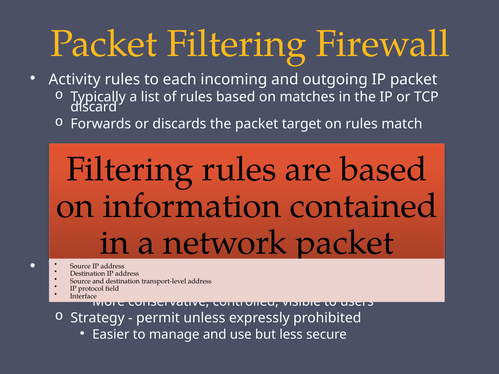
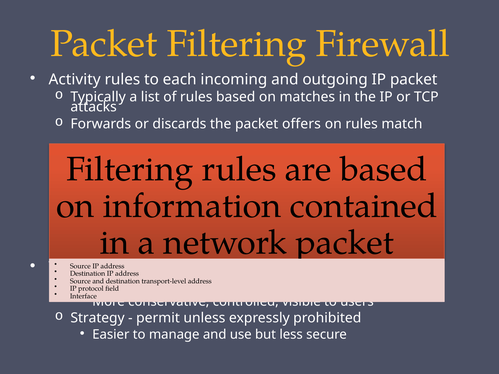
discard: discard -> attacks (94, 107)
target: target -> offers (301, 124)
